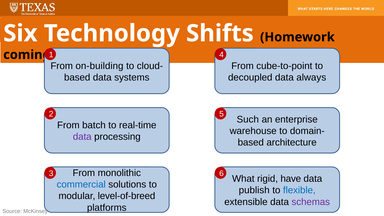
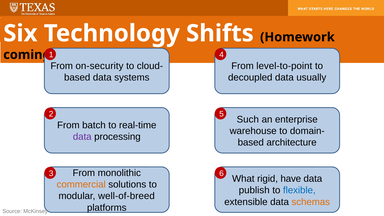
on-building: on-building -> on-security (100, 66)
cube-to-point: cube-to-point -> level-to-point (284, 66)
always: always -> usually (311, 77)
commercial colour: blue -> orange (81, 185)
level-of-breed: level-of-breed -> well-of-breed (126, 196)
schemas colour: purple -> orange (311, 202)
